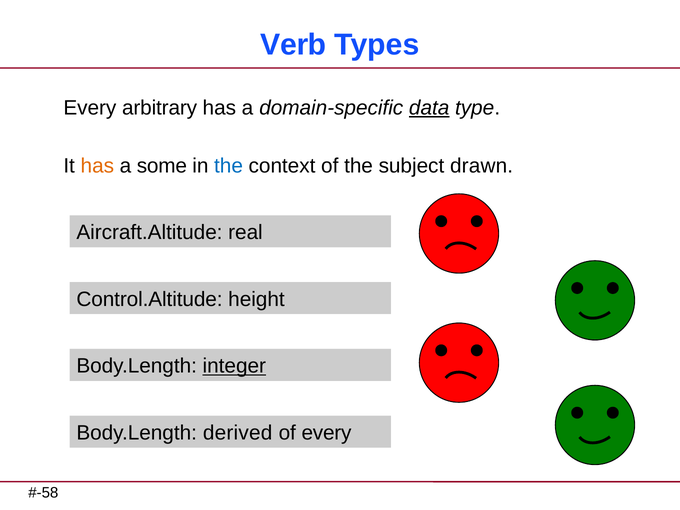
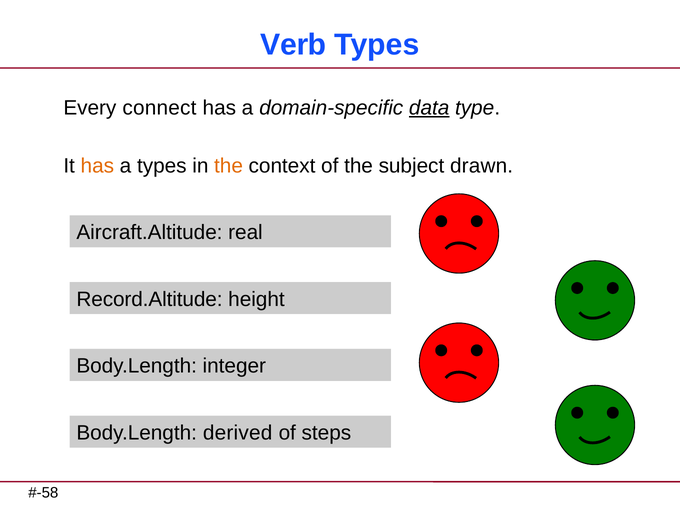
arbitrary: arbitrary -> connect (159, 108)
a some: some -> types (162, 166)
the colour: blue -> orange (229, 166)
Control.Altitude: Control.Altitude -> Record.Altitude (149, 299)
integer underline: present -> none (234, 366)
of every: every -> steps (326, 433)
